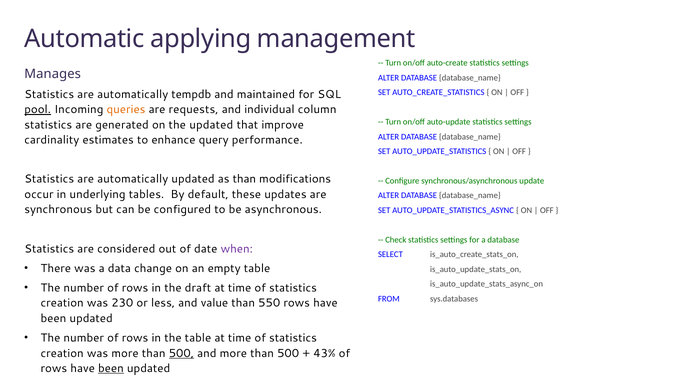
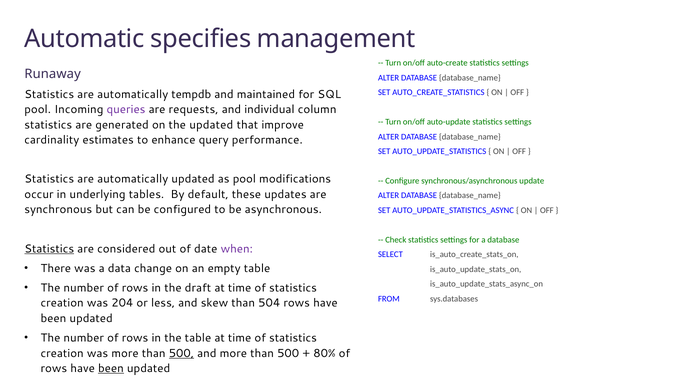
applying: applying -> specifies (201, 39)
Manages: Manages -> Runaway (53, 74)
pool underline: present -> none (38, 110)
queries colour: orange -> purple (126, 110)
as than: than -> pool (244, 179)
Statistics underline: none -> present (49, 249)
230: 230 -> 204 (122, 303)
value: value -> skew (214, 303)
550: 550 -> 504 (269, 303)
43%: 43% -> 80% (324, 353)
